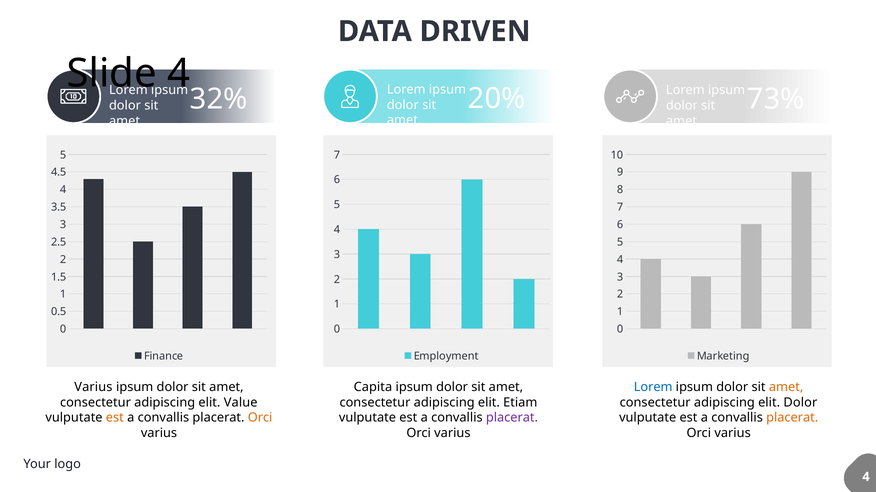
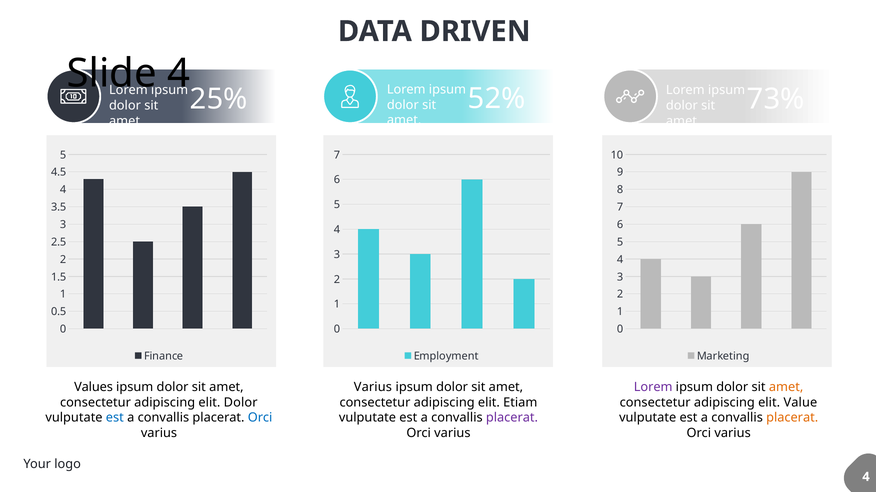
20%: 20% -> 52% (497, 99)
32%: 32% -> 25% (219, 99)
Varius: Varius -> Values (94, 388)
Capita: Capita -> Varius (373, 388)
Lorem colour: blue -> purple (653, 388)
elit Value: Value -> Dolor (241, 403)
elit Dolor: Dolor -> Value (800, 403)
est colour: orange -> blue (115, 418)
Orci colour: orange -> blue (260, 418)
